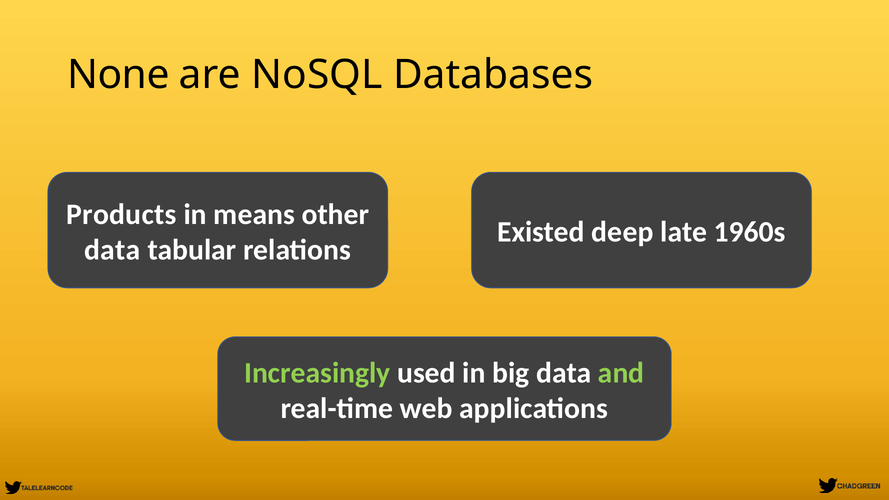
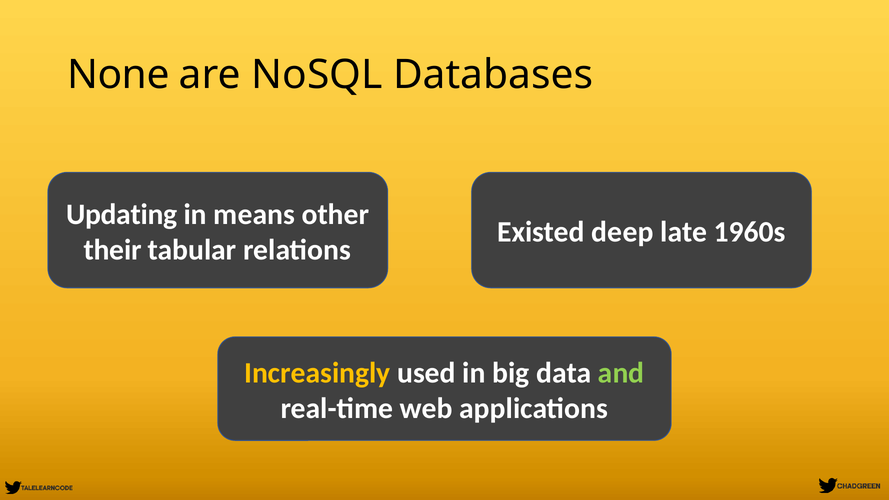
Products: Products -> Updating (122, 214)
data: data -> their (113, 250)
Increasingly colour: light green -> yellow (317, 373)
